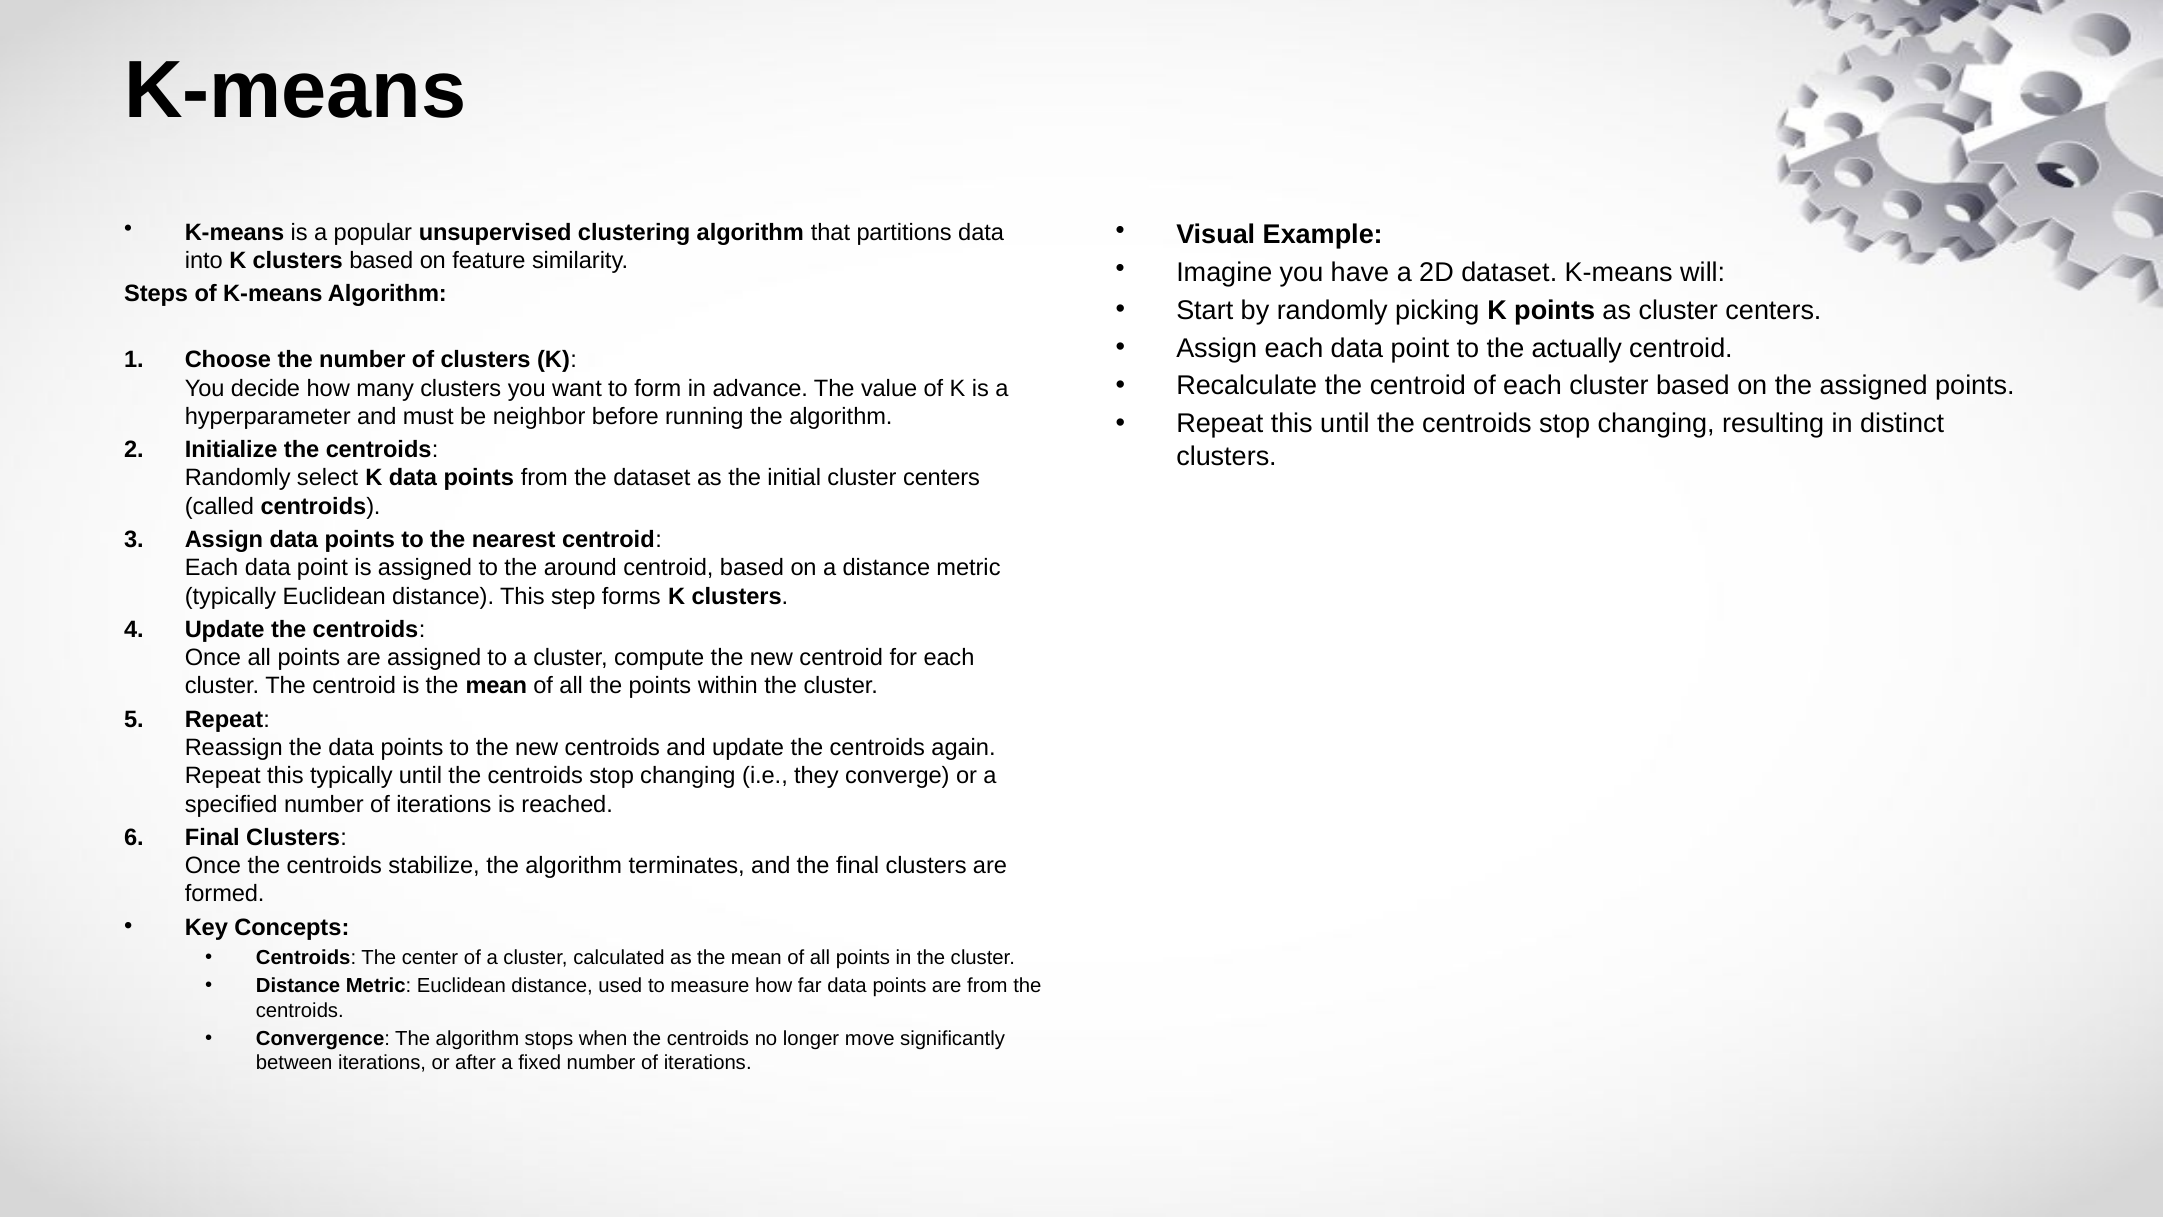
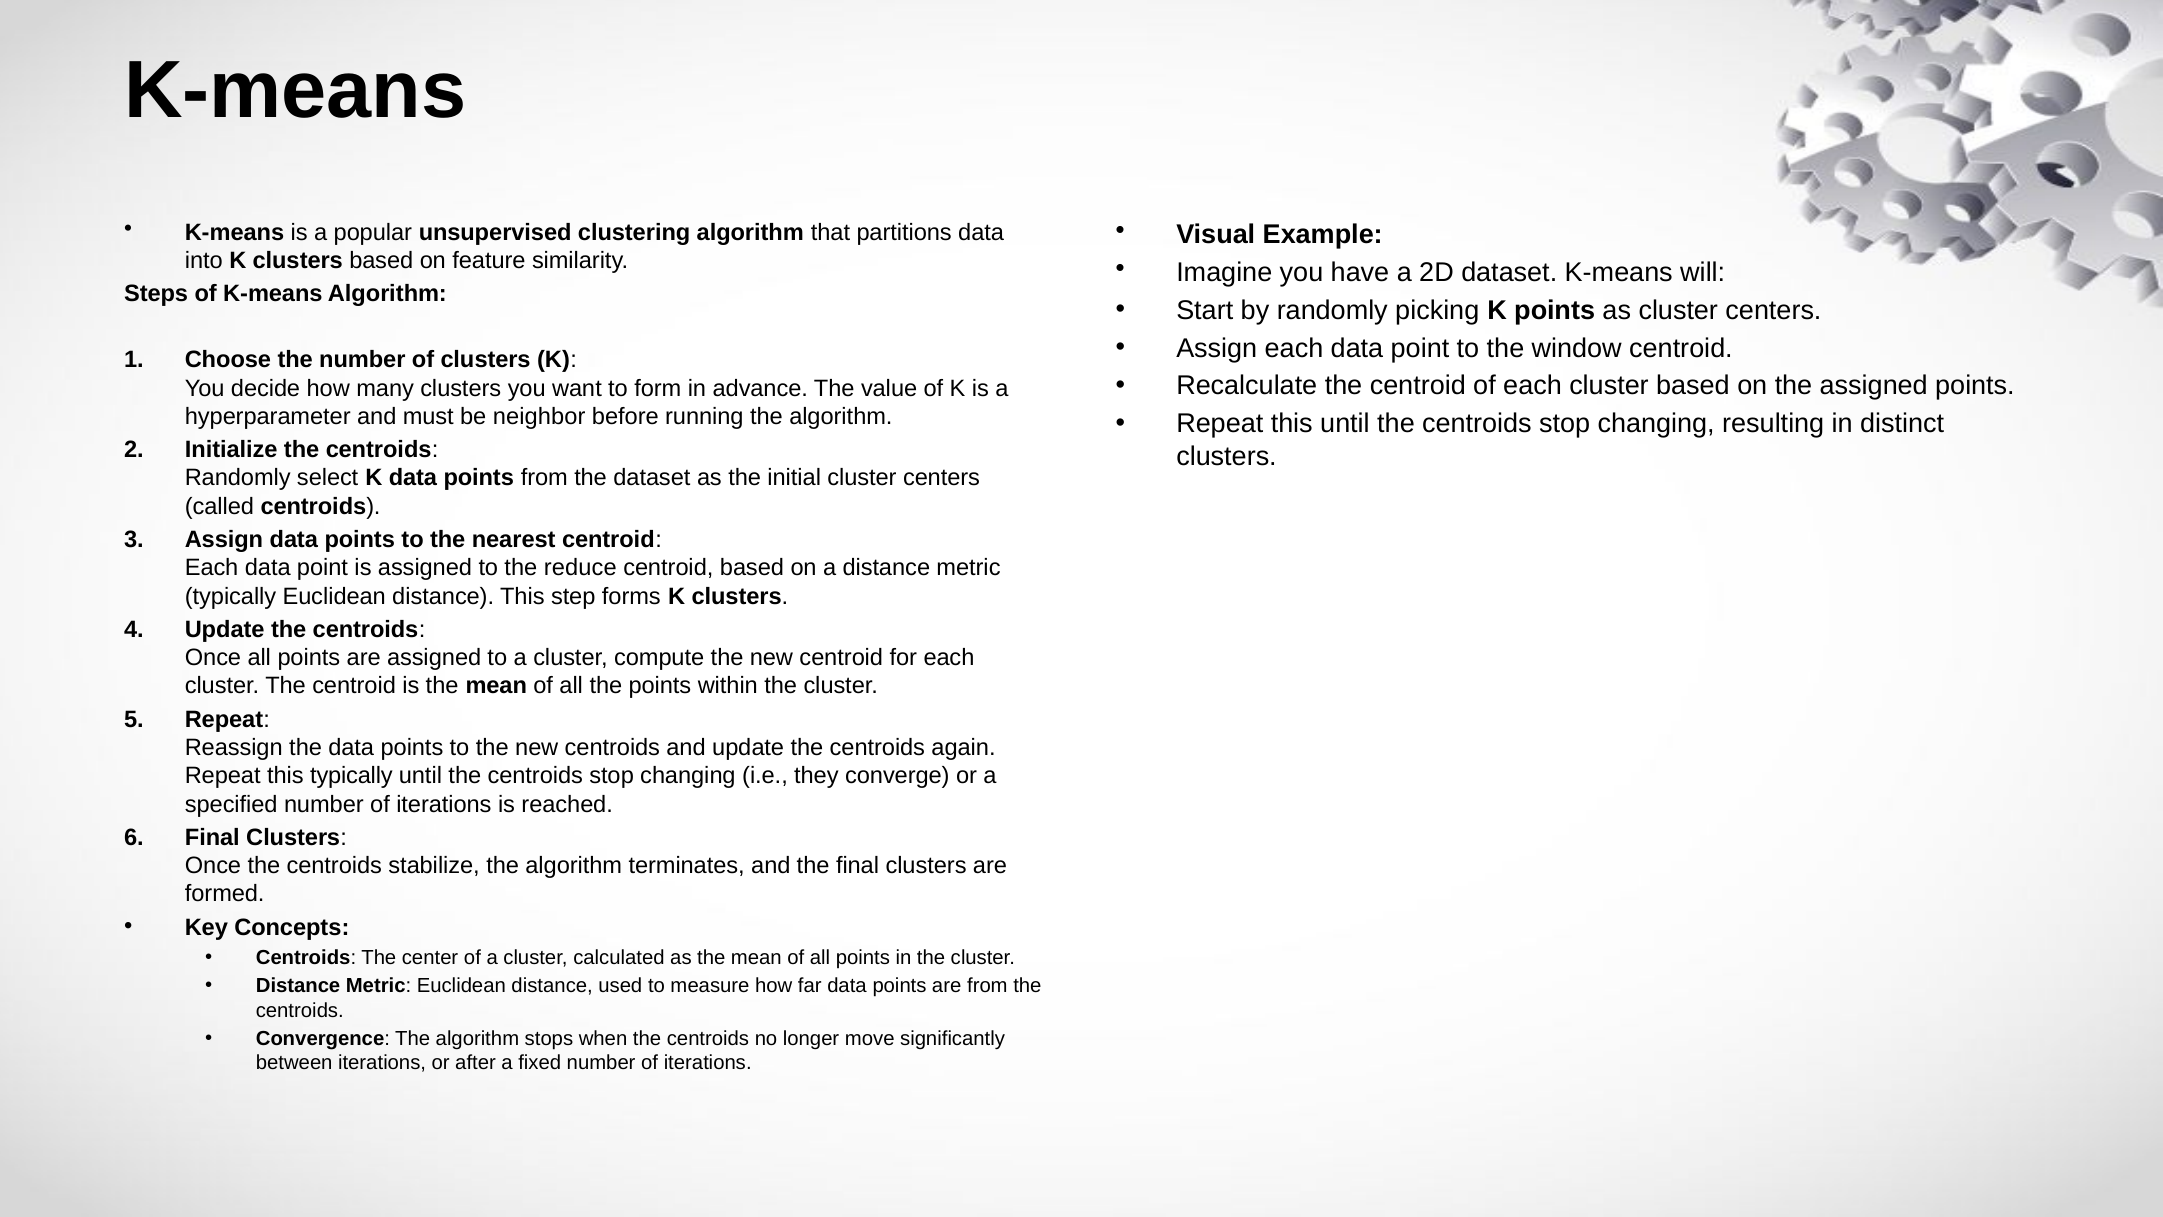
actually: actually -> window (1577, 348)
around: around -> reduce (580, 568)
